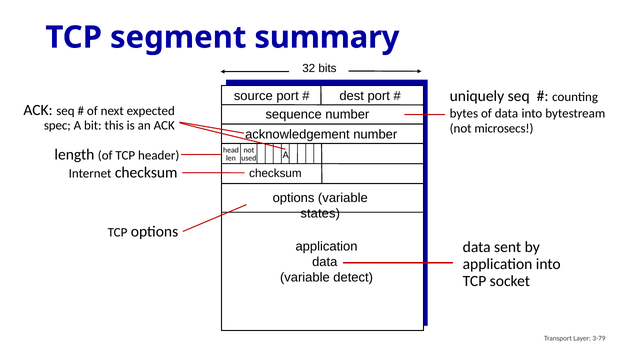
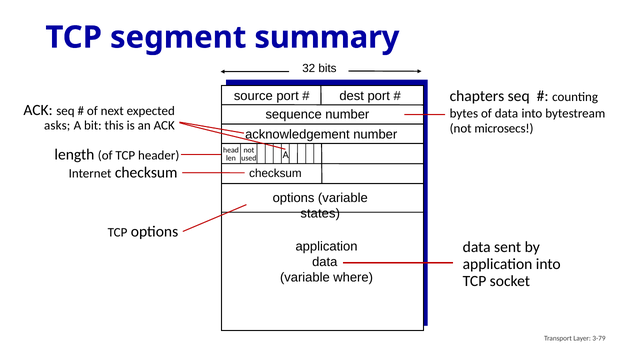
uniquely: uniquely -> chapters (477, 96)
spec: spec -> asks (57, 126)
detect: detect -> where (353, 278)
